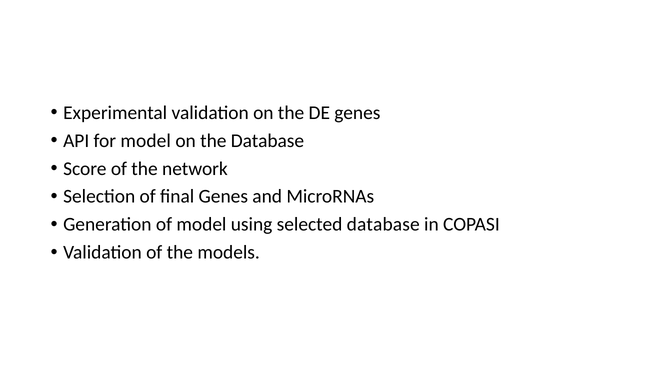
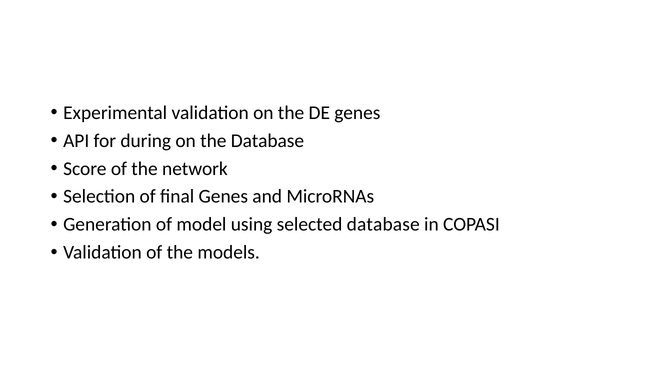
for model: model -> during (146, 140)
